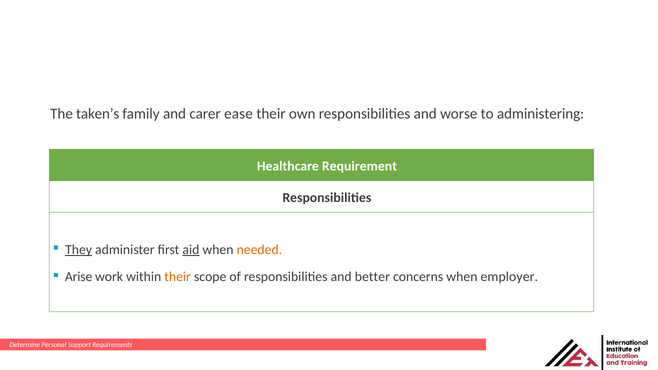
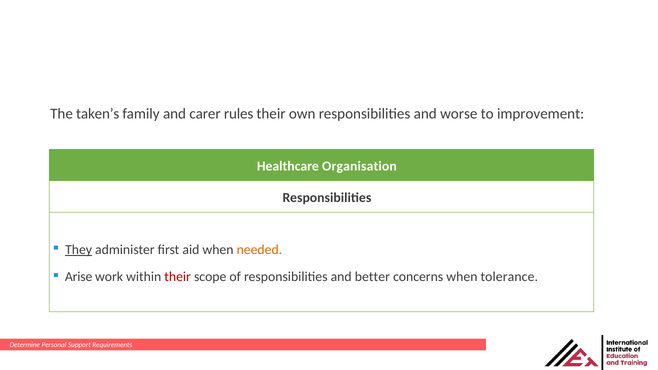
ease: ease -> rules (239, 114)
administering: administering -> improvement (541, 114)
Requirement: Requirement -> Organisation (359, 166)
aid underline: present -> none (191, 250)
their colour: orange -> red (178, 277)
employer: employer -> tolerance (509, 277)
